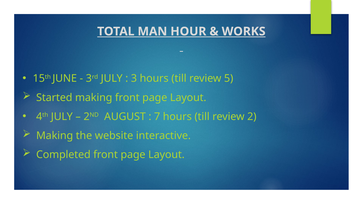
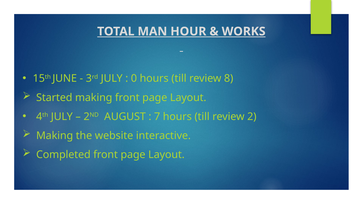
3: 3 -> 0 (134, 79)
5: 5 -> 8 (229, 79)
